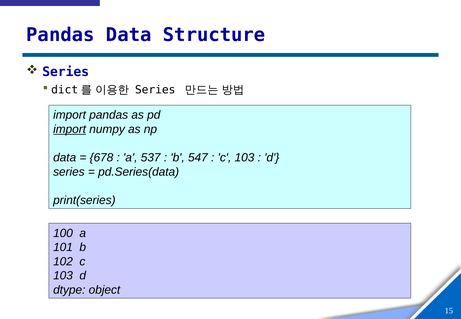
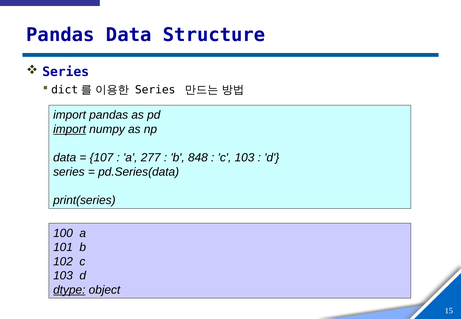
678: 678 -> 107 (101, 158)
537: 537 -> 277 (151, 158)
547: 547 -> 848 (198, 158)
dtype underline: none -> present (69, 290)
